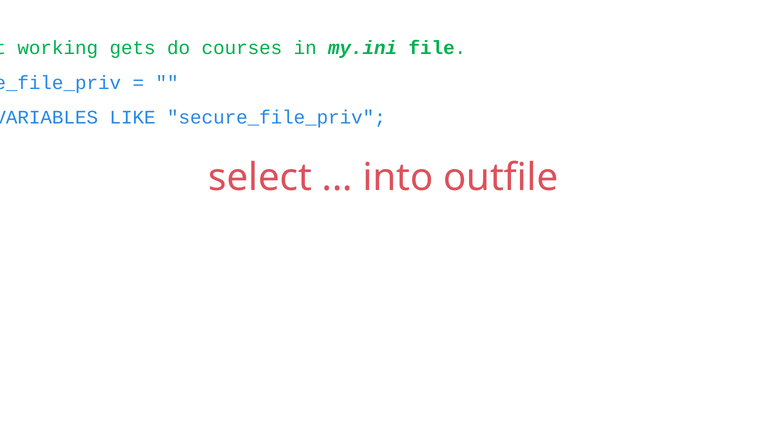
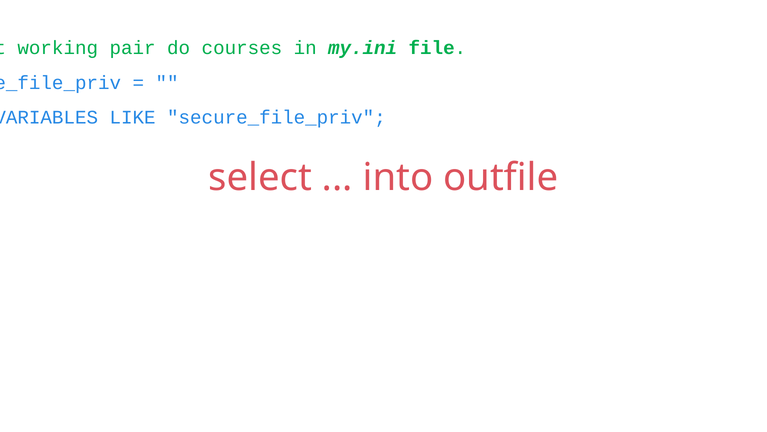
gets: gets -> pair (133, 48)
